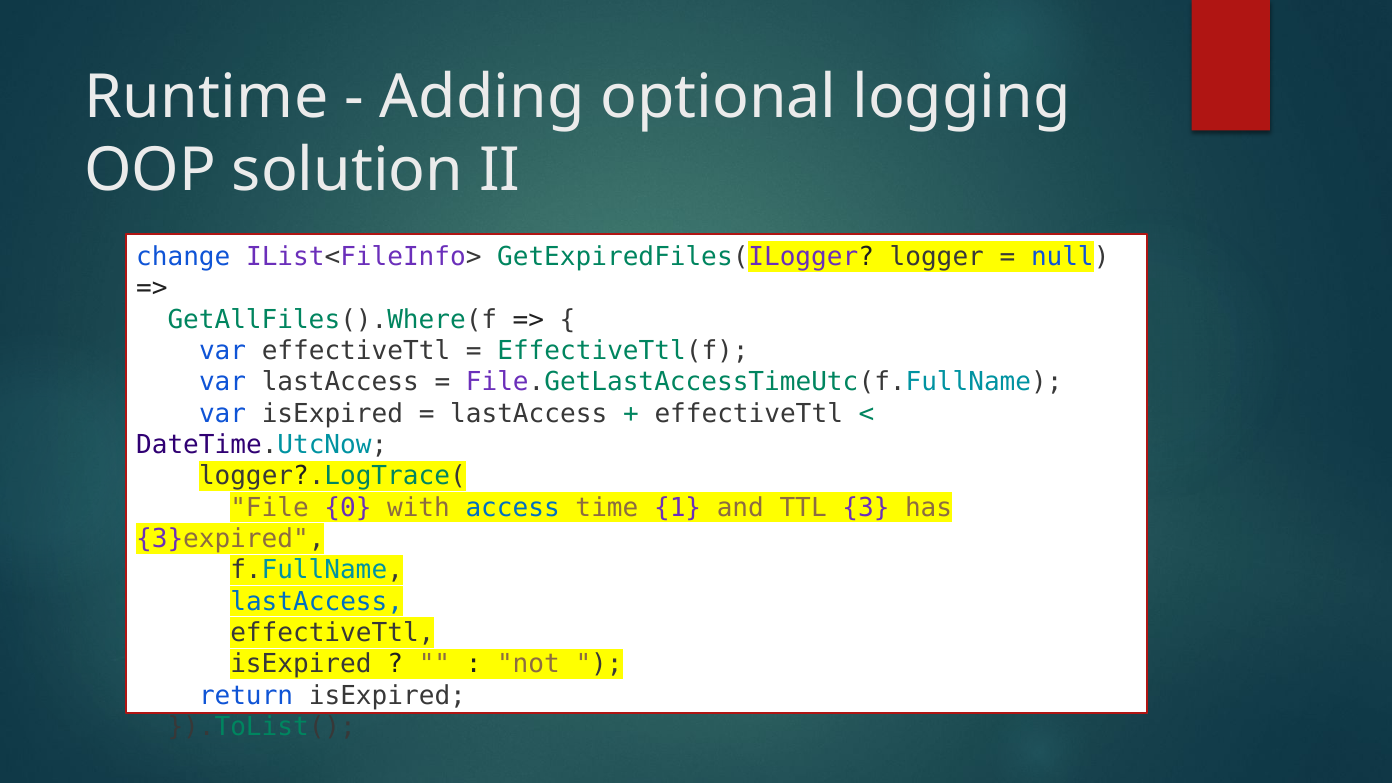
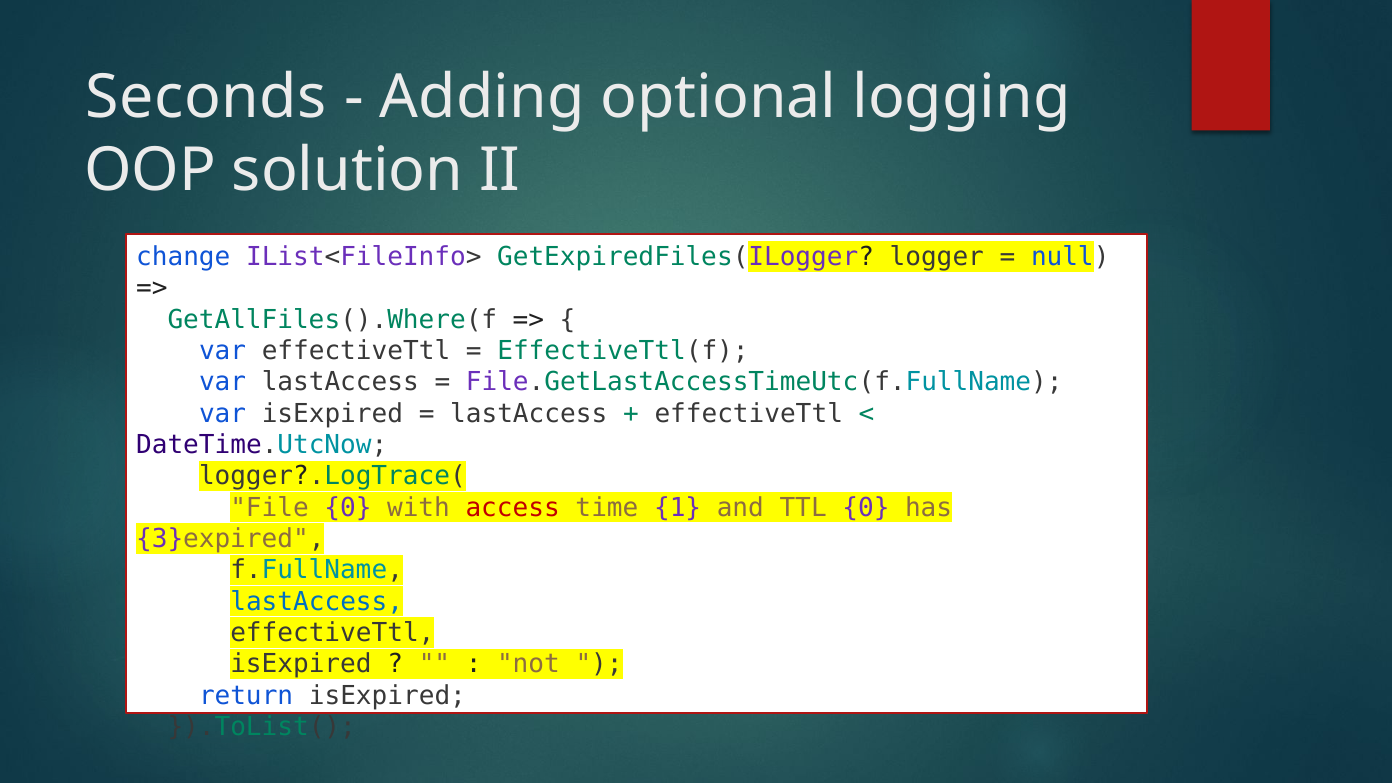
Runtime: Runtime -> Seconds (206, 98)
access colour: blue -> red (513, 508)
TTL 3: 3 -> 0 (866, 508)
